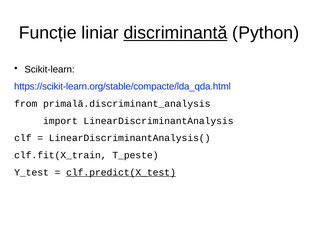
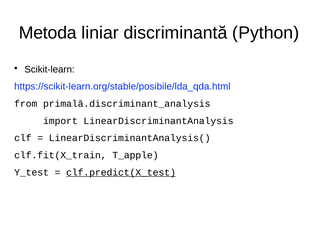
Funcție: Funcție -> Metoda (48, 33)
discriminantă underline: present -> none (175, 33)
https://scikit-learn.org/stable/compacte/lda_qda.html: https://scikit-learn.org/stable/compacte/lda_qda.html -> https://scikit-learn.org/stable/posibile/lda_qda.html (122, 87)
T_peste: T_peste -> T_apple (135, 156)
